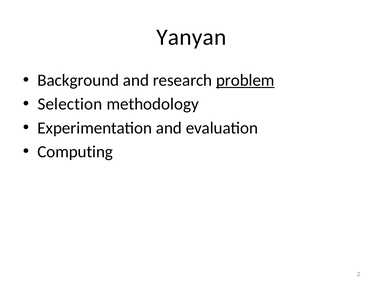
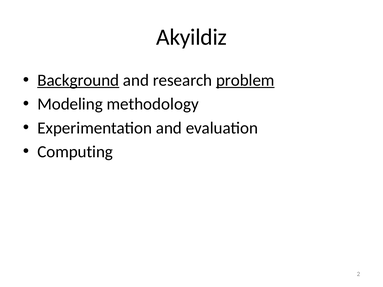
Yanyan: Yanyan -> Akyildiz (192, 37)
Background underline: none -> present (78, 80)
Selection: Selection -> Modeling (70, 104)
